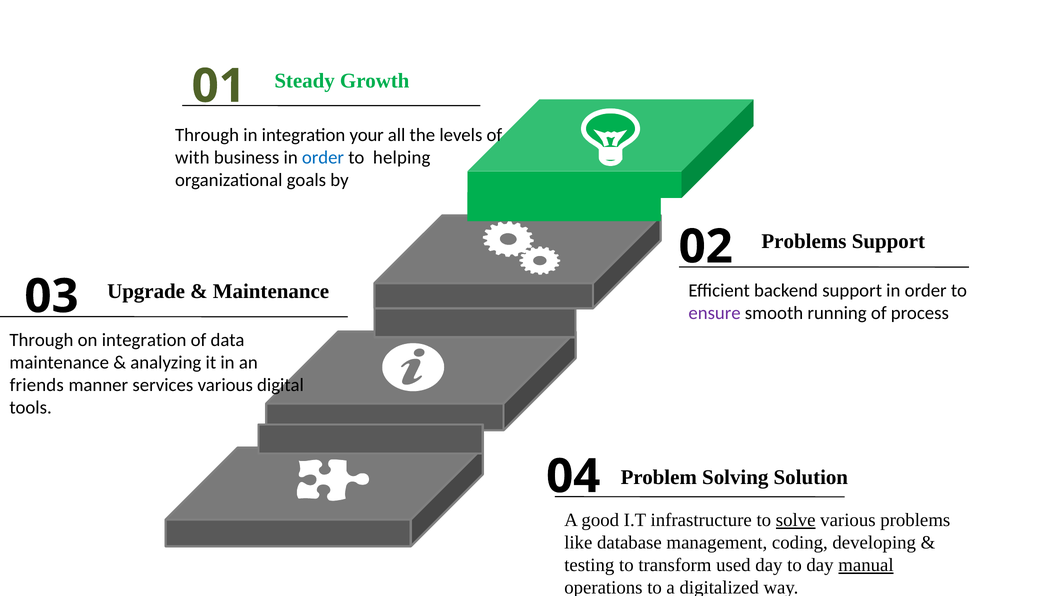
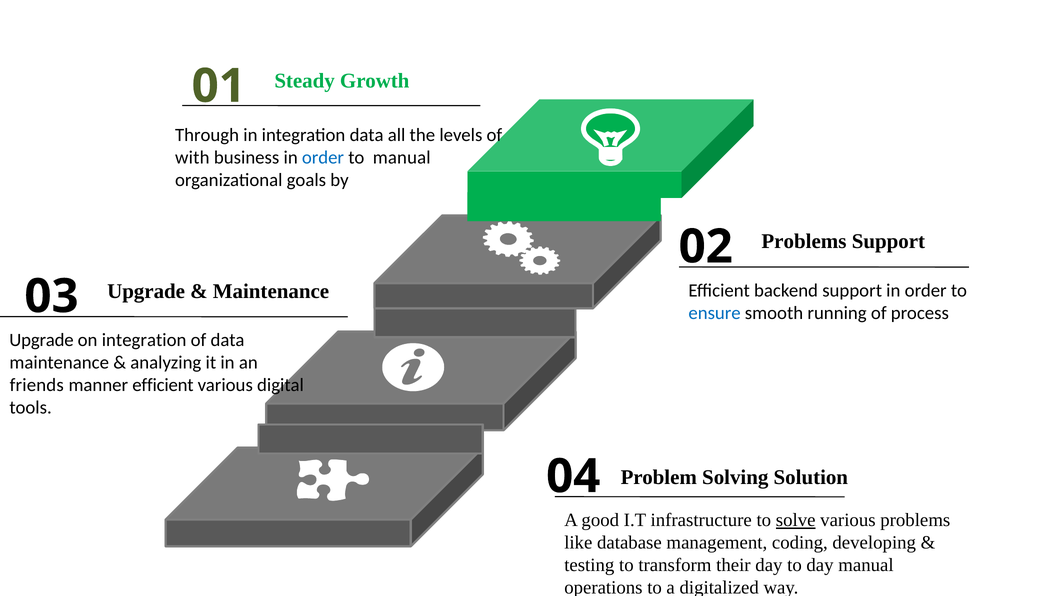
integration your: your -> data (367, 135)
to helping: helping -> manual (402, 158)
ensure colour: purple -> blue (715, 313)
Through: Through -> Upgrade (42, 340)
manner services: services -> efficient (163, 385)
used: used -> their (733, 566)
manual underline: present -> none (866, 566)
